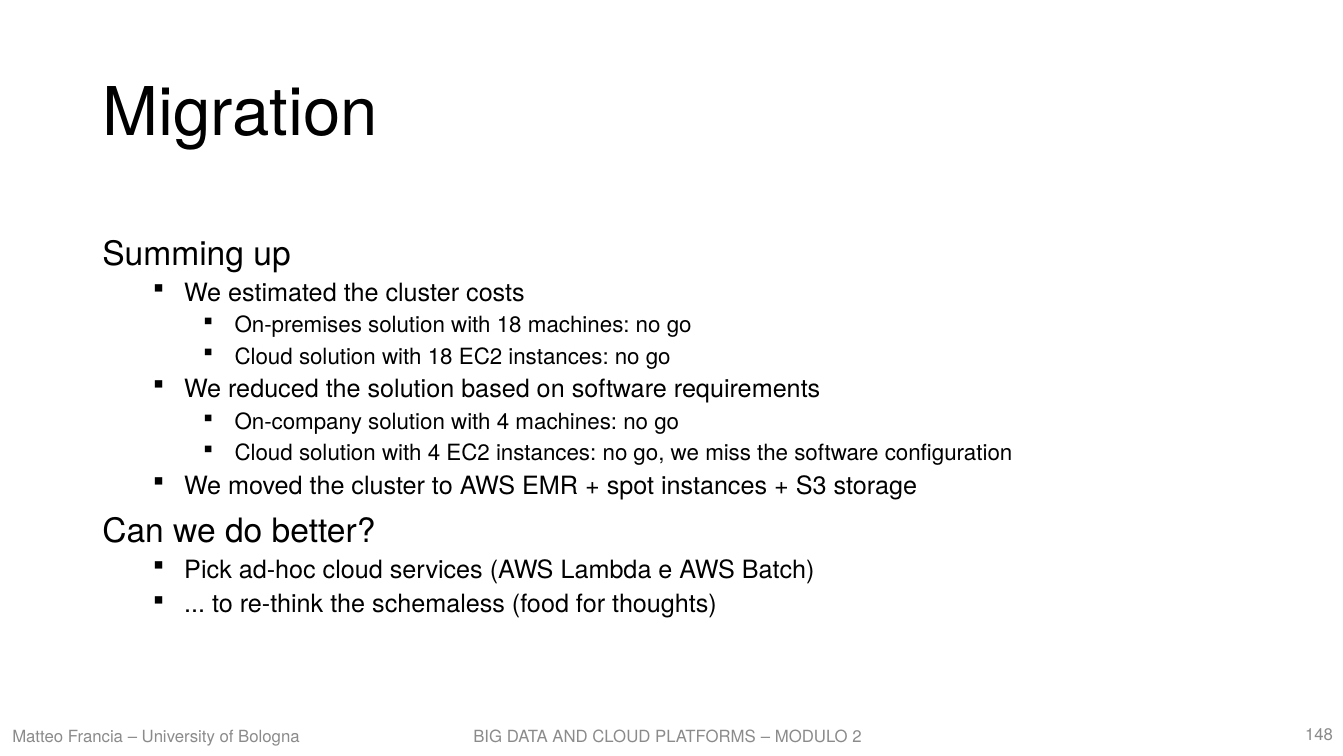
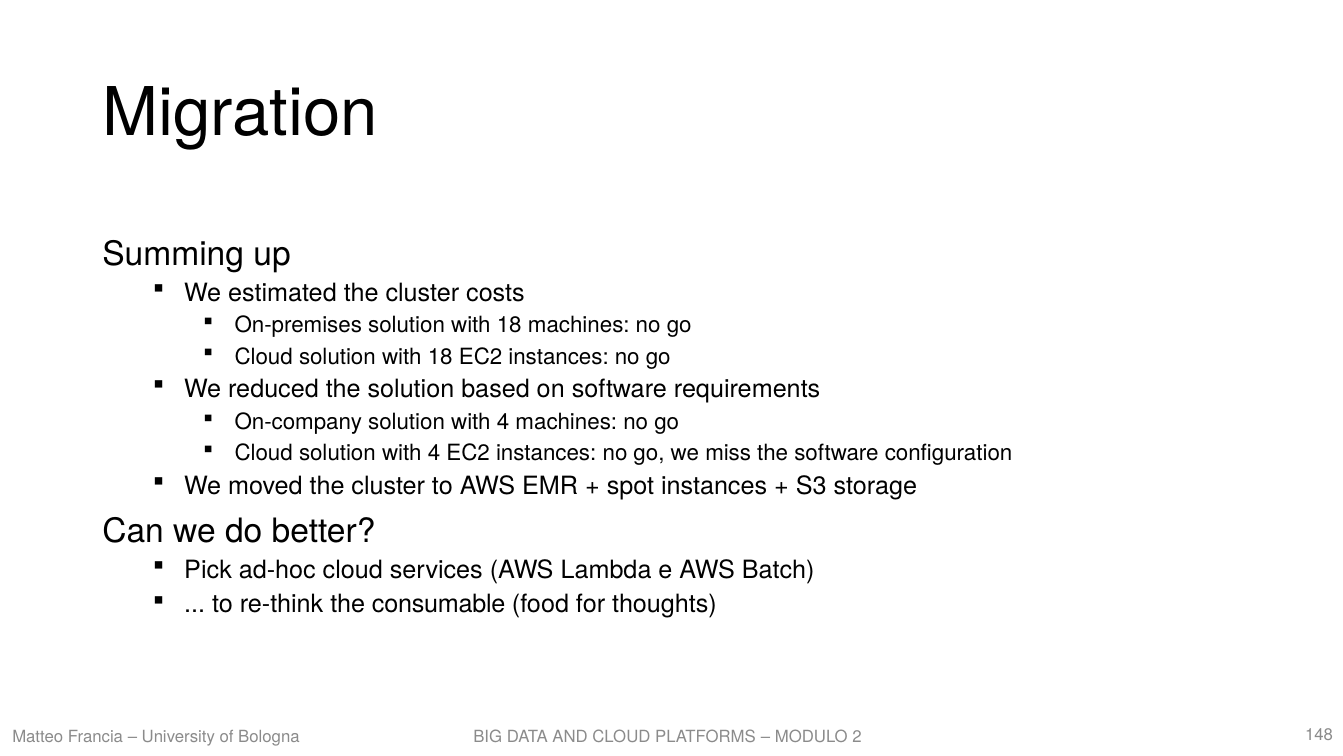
schemaless: schemaless -> consumable (439, 604)
